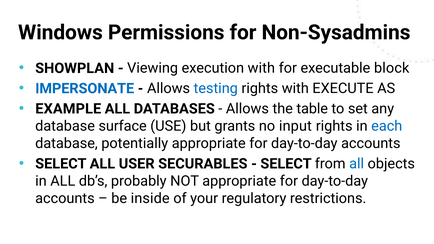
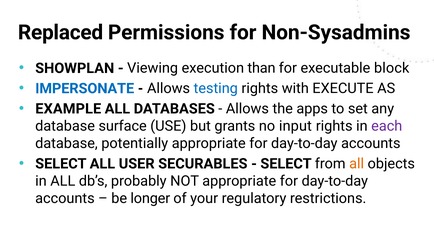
Windows: Windows -> Replaced (61, 32)
execution with: with -> than (261, 68)
table: table -> apps (312, 109)
each colour: blue -> purple (387, 126)
all colour: blue -> orange (357, 164)
inside: inside -> longer (150, 198)
